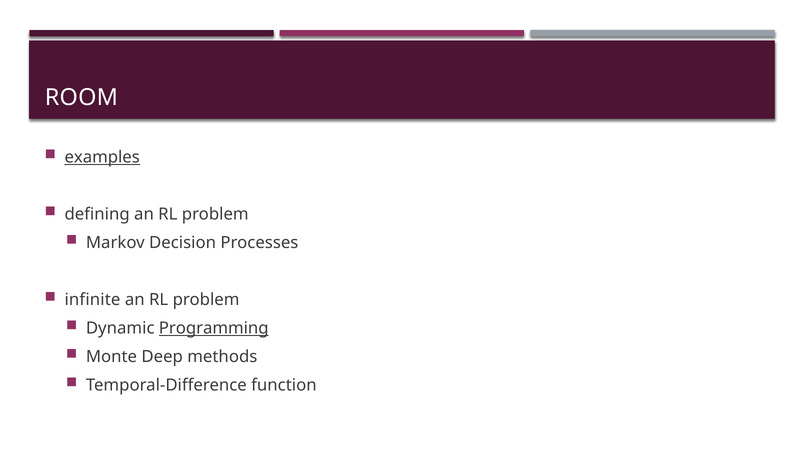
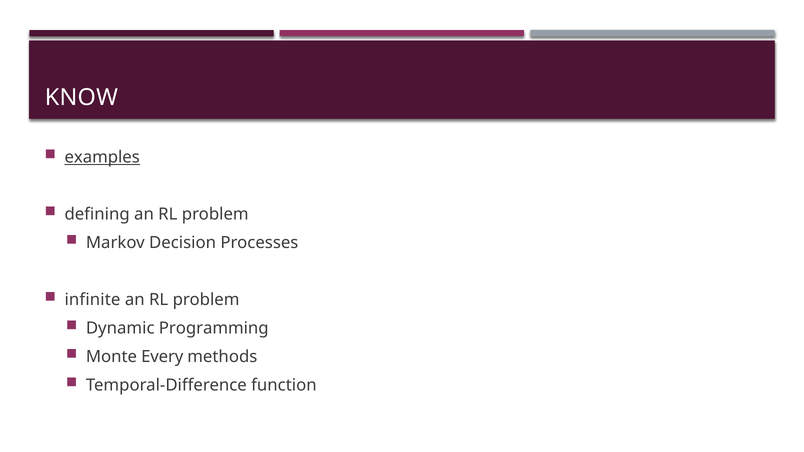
ROOM: ROOM -> KNOW (81, 98)
Programming underline: present -> none (214, 328)
Deep: Deep -> Every (162, 357)
